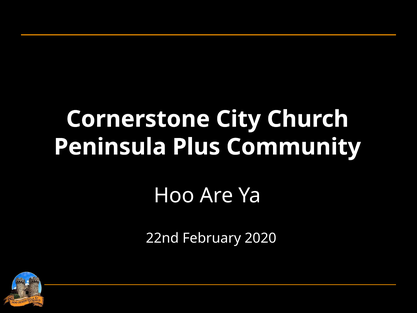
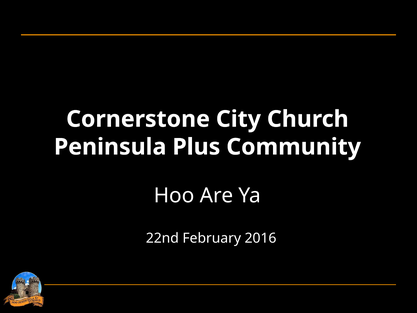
2020: 2020 -> 2016 (261, 238)
